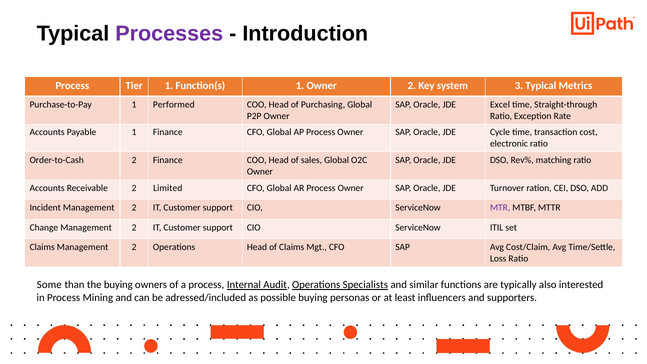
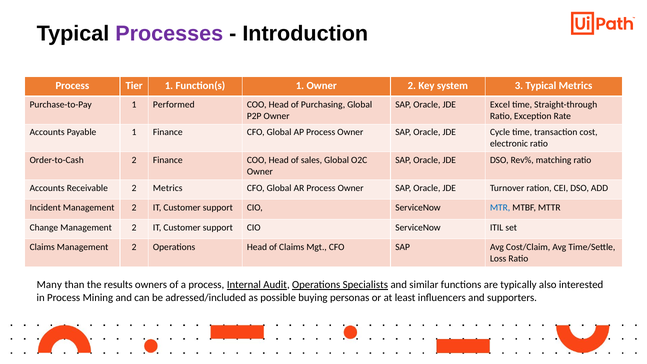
2 Limited: Limited -> Metrics (168, 188)
MTR colour: purple -> blue (500, 208)
Some: Some -> Many (49, 285)
the buying: buying -> results (118, 285)
